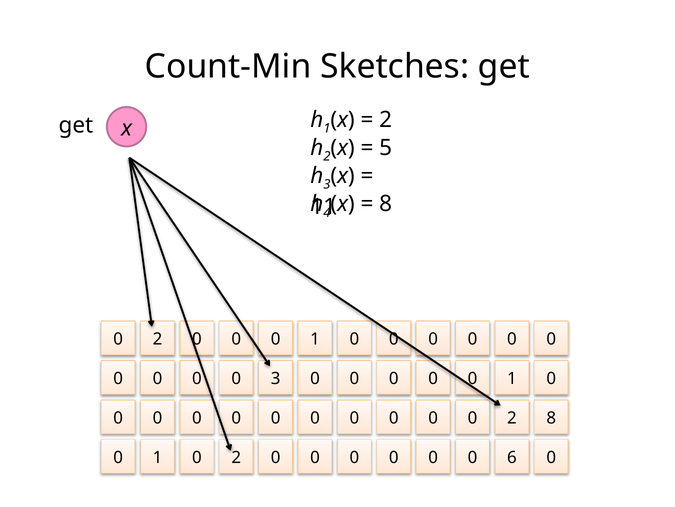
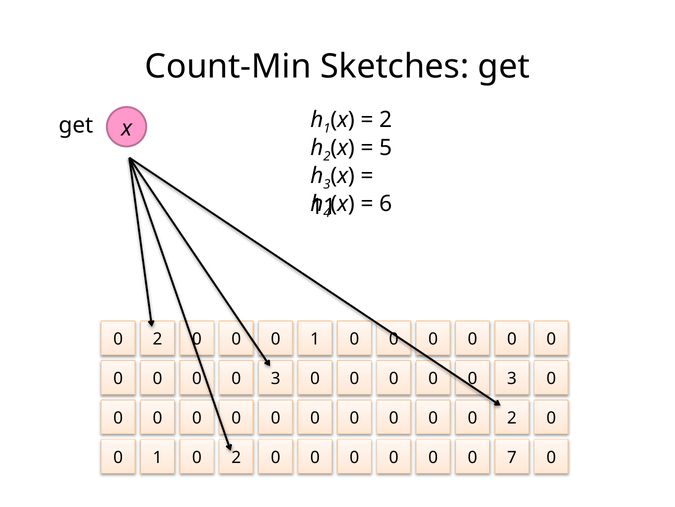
8: 8 -> 6 (386, 204)
1: 1 -> 3 (512, 378)
0 0 2 8: 8 -> 0 (551, 417)
6: 6 -> 7 (512, 457)
